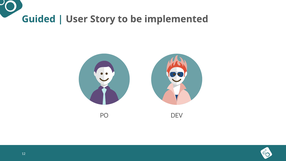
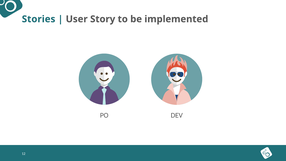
Guided: Guided -> Stories (39, 19)
